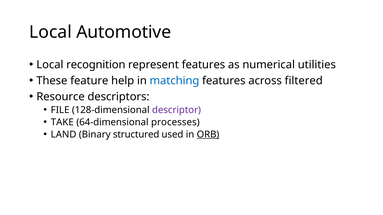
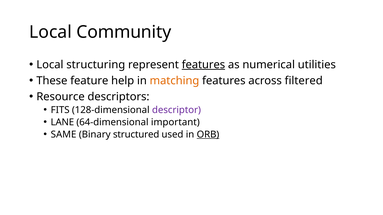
Automotive: Automotive -> Community (124, 32)
recognition: recognition -> structuring (96, 65)
features underline: none -> present (203, 65)
matching colour: blue -> orange (174, 81)
FILE: FILE -> FITS (60, 110)
TAKE: TAKE -> LANE (62, 122)
processes: processes -> important (175, 122)
LAND: LAND -> SAME (64, 135)
